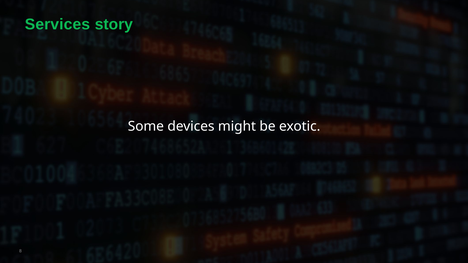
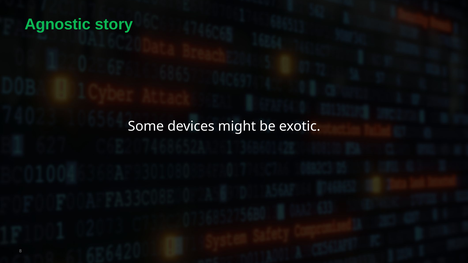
Services: Services -> Agnostic (58, 24)
